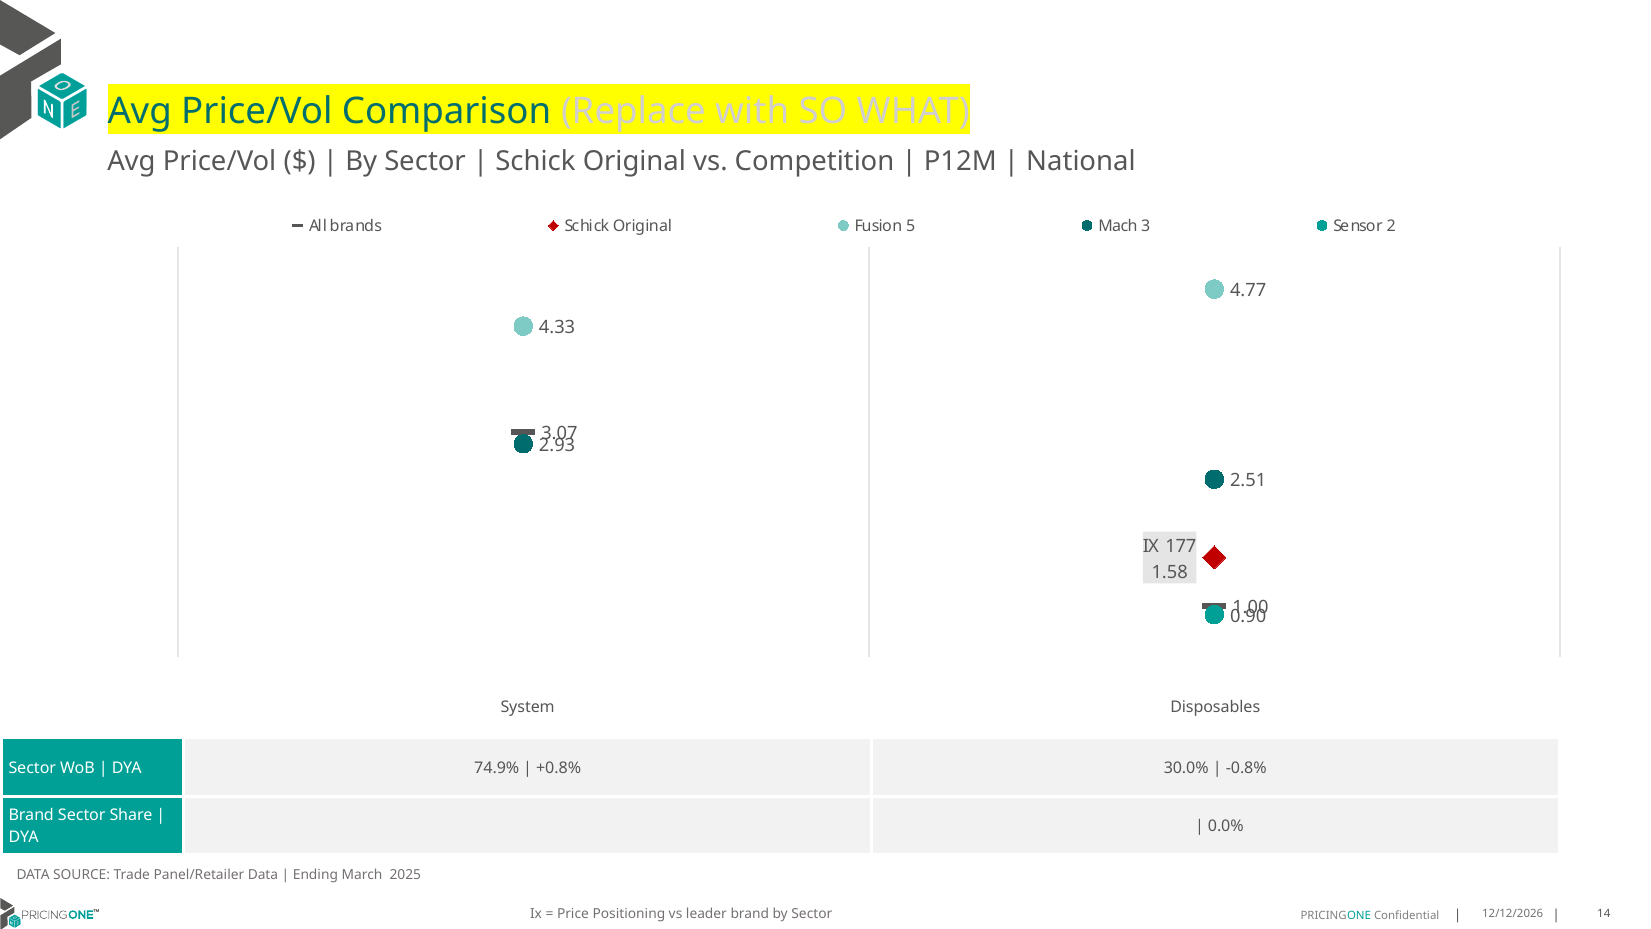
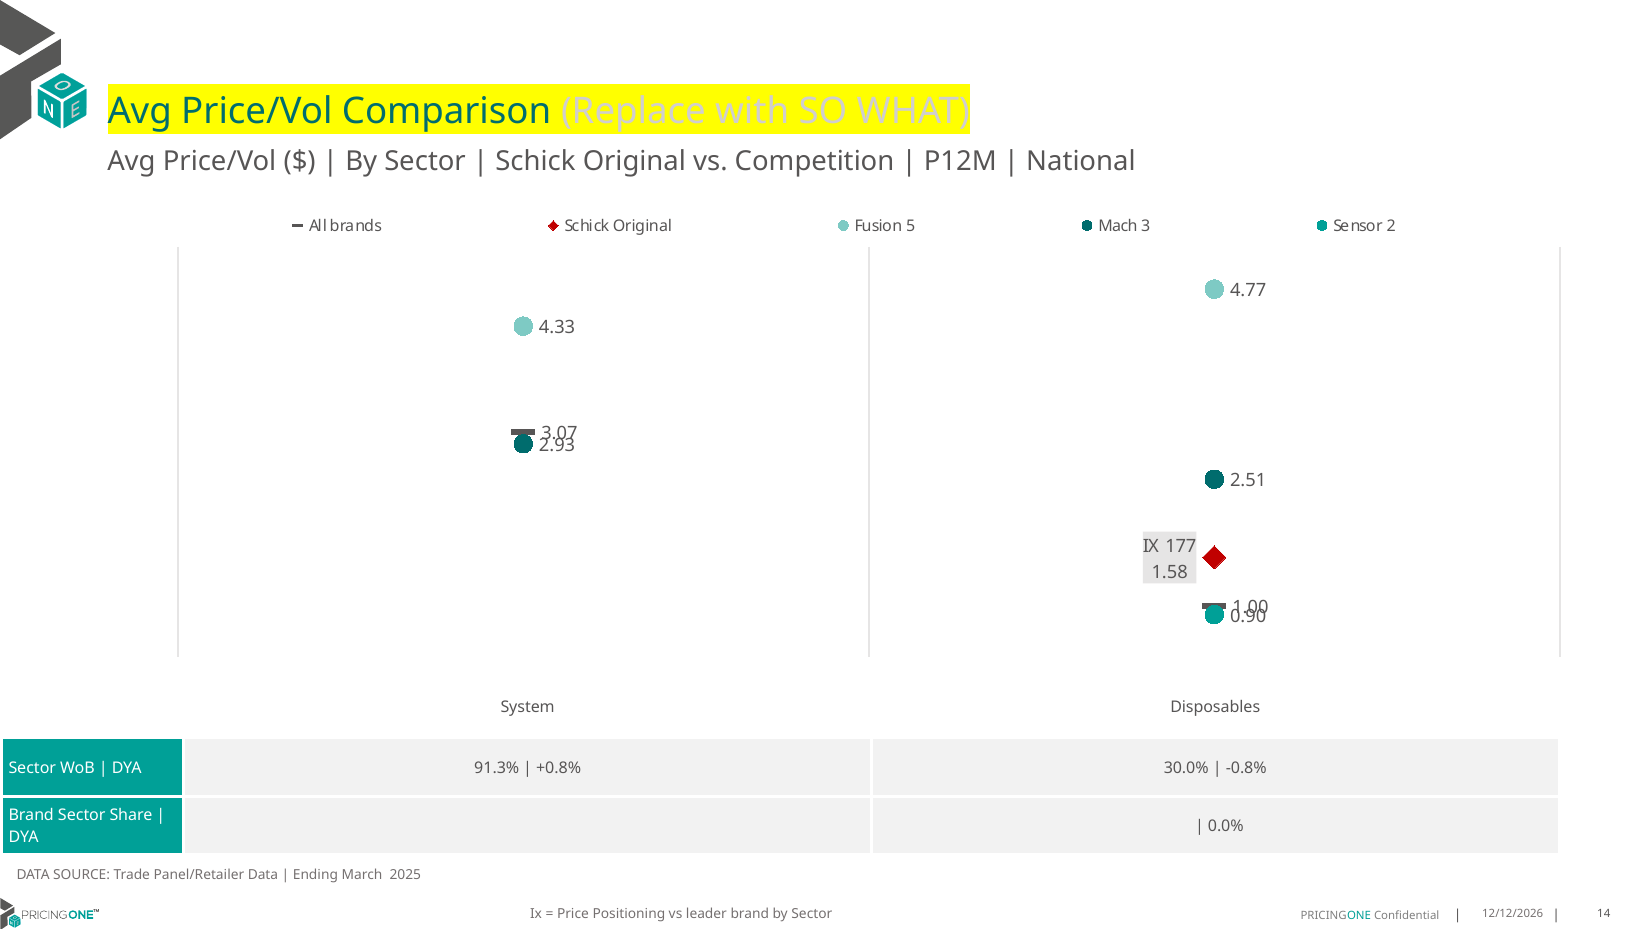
74.9%: 74.9% -> 91.3% (497, 768)
